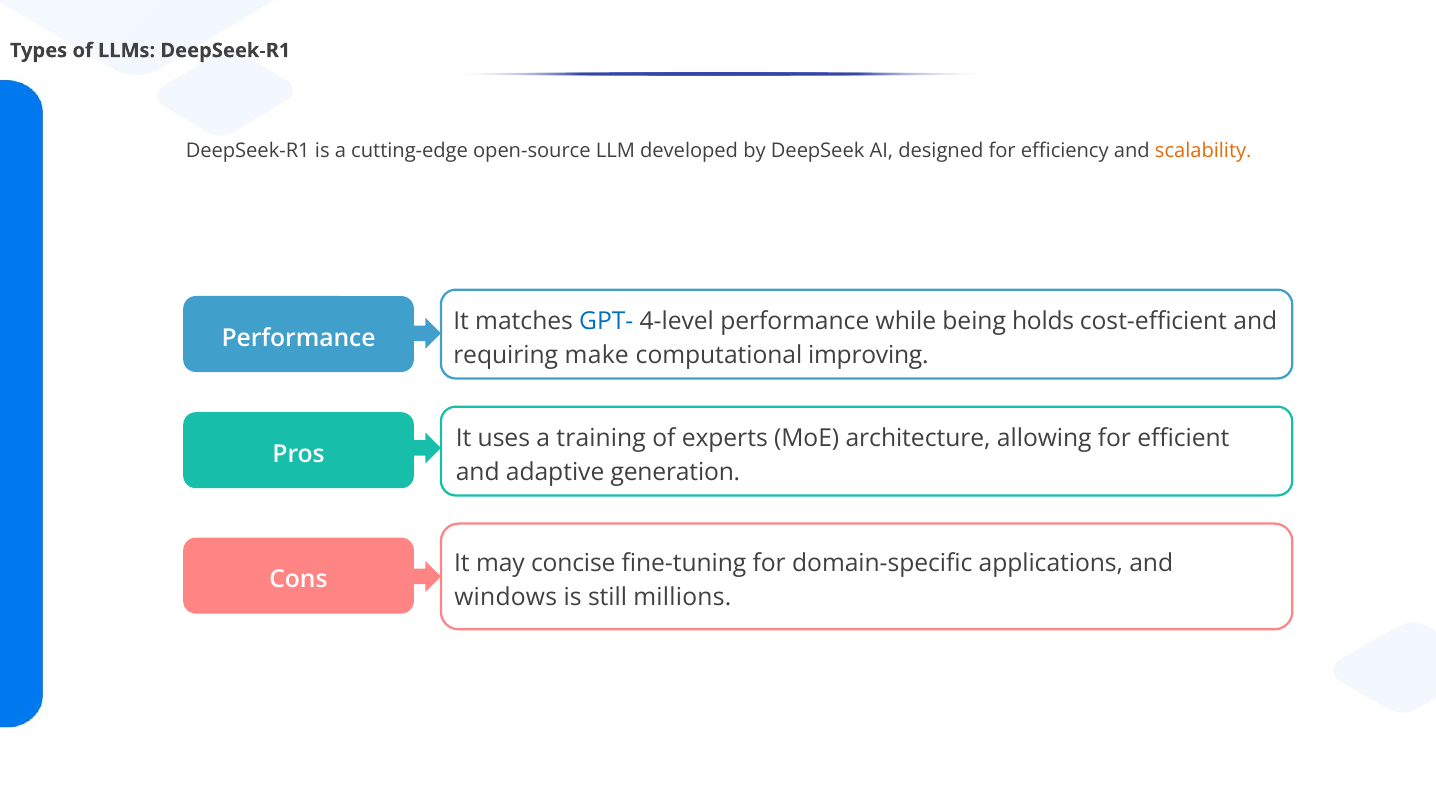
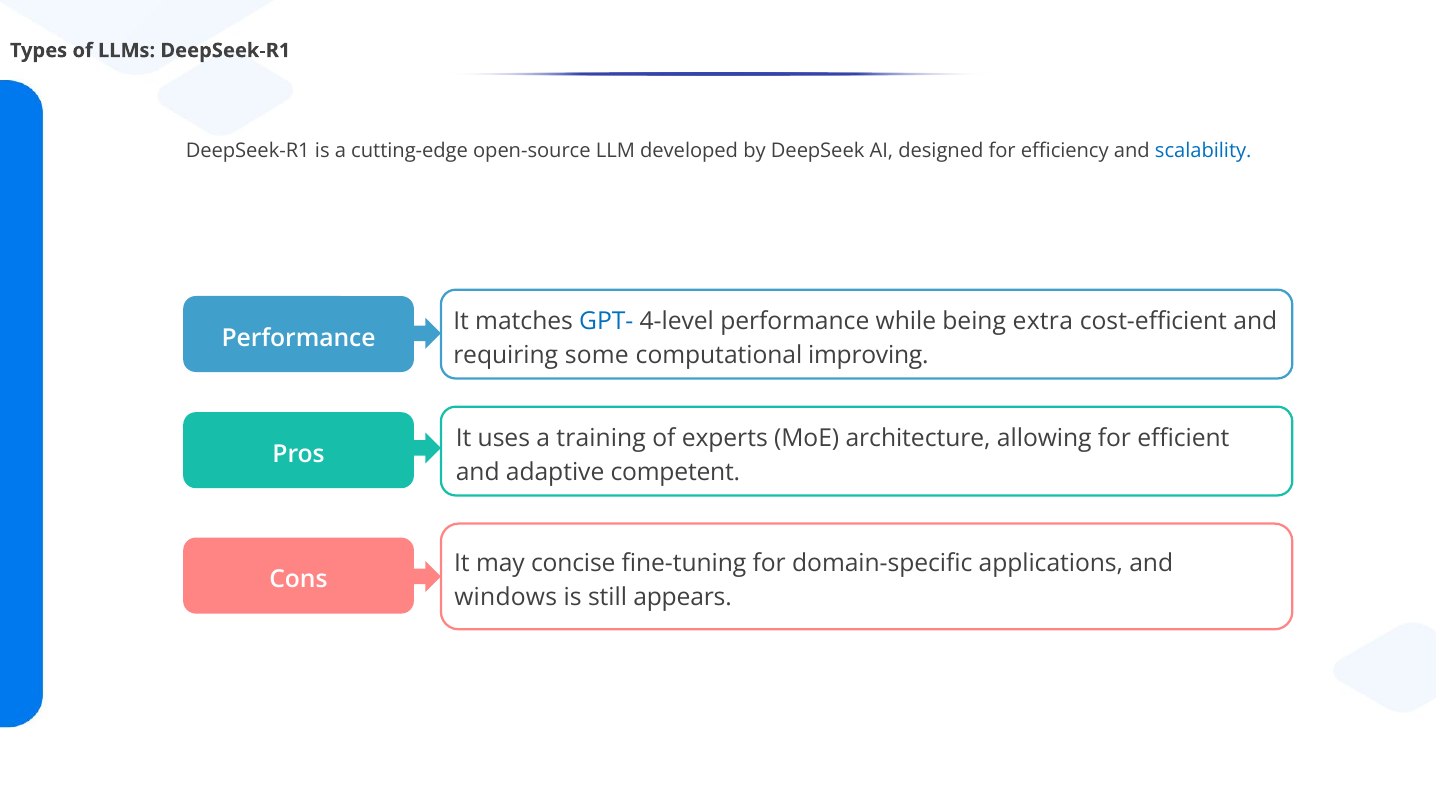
scalability colour: orange -> blue (1203, 151)
holds: holds -> extra (1043, 321)
make: make -> some (597, 355)
generation: generation -> competent (675, 472)
millions: millions -> appears (683, 597)
